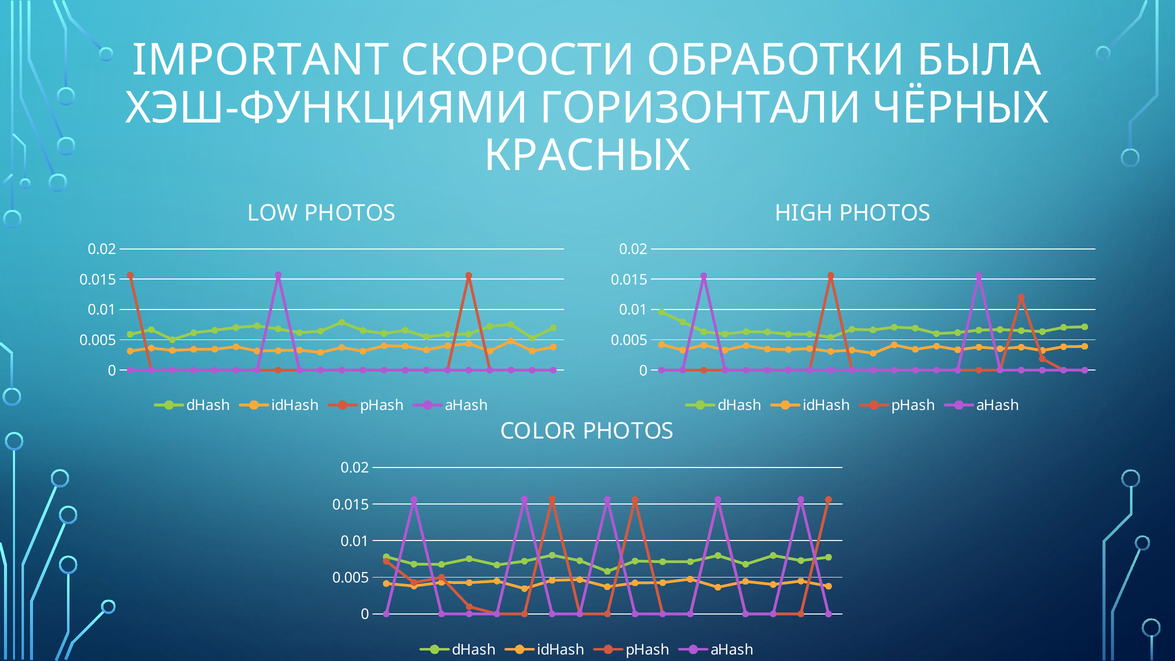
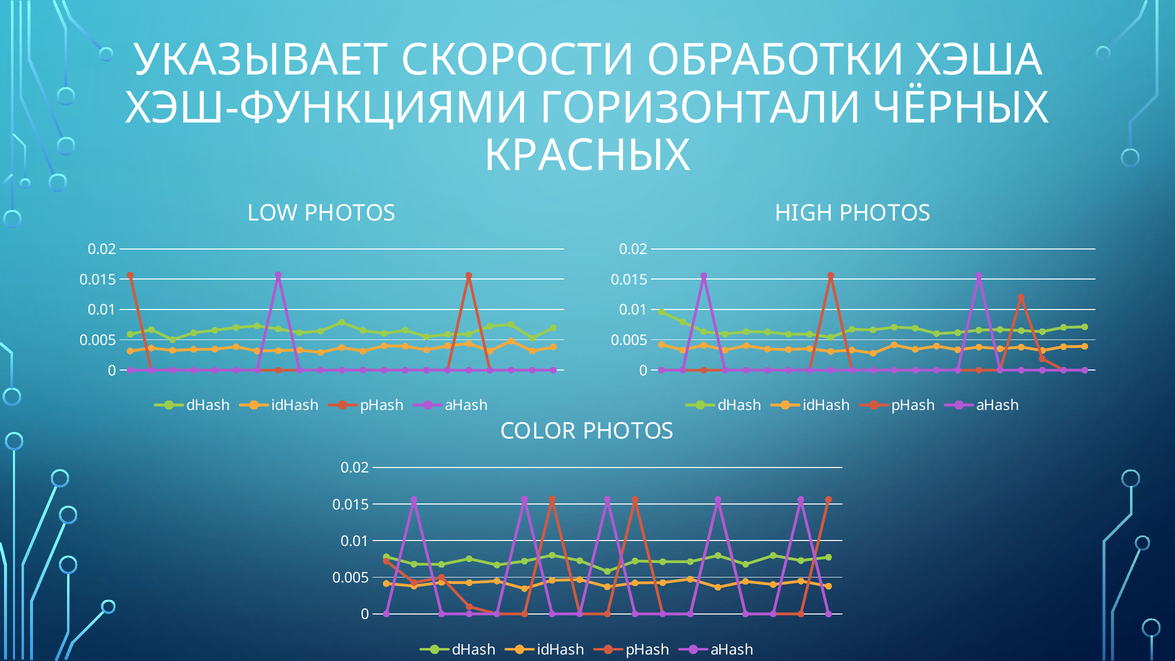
IMPORTANT: IMPORTANT -> УКАЗЫВАЕТ (261, 60)
БЫЛА: БЫЛА -> ХЭША (979, 60)
